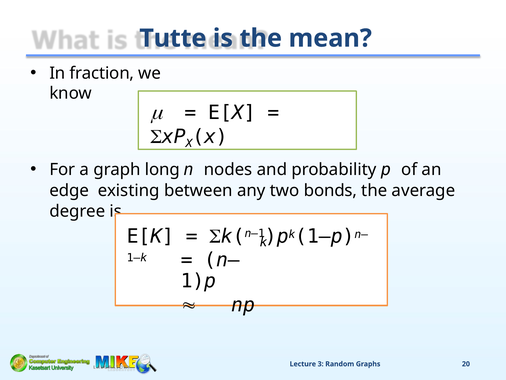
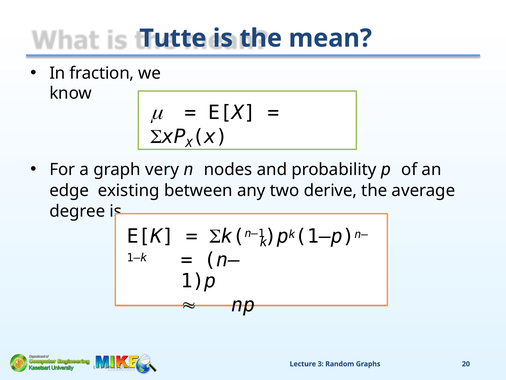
long: long -> very (162, 169)
bonds: bonds -> derive (330, 190)
